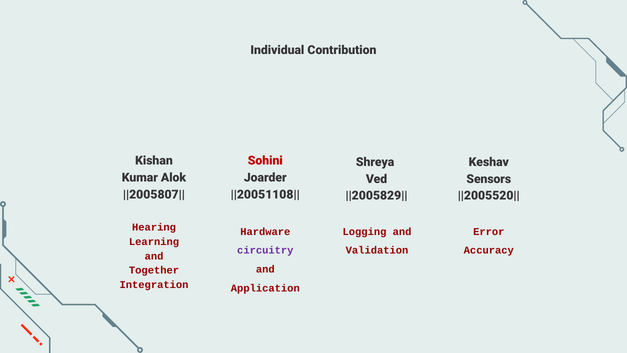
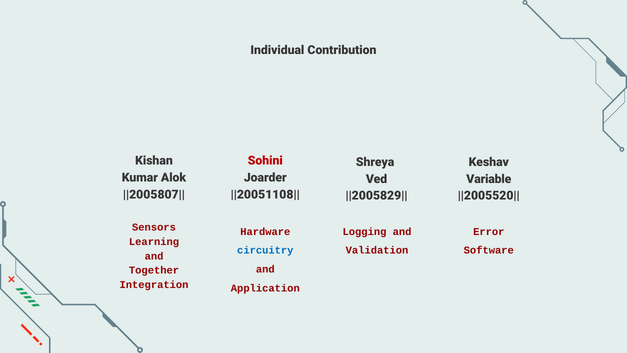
Sensors: Sensors -> Variable (489, 179)
Hearing: Hearing -> Sensors (154, 227)
circuitry colour: purple -> blue (265, 250)
Accuracy: Accuracy -> Software (489, 250)
